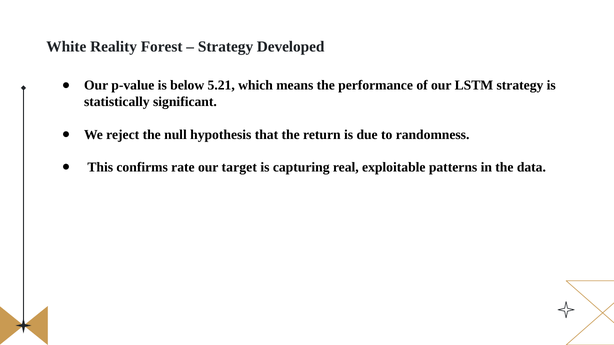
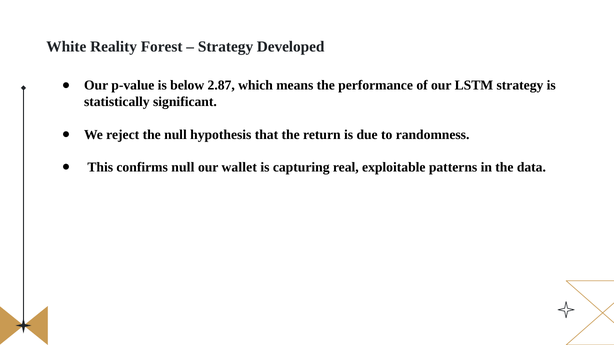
5.21: 5.21 -> 2.87 (221, 86)
confirms rate: rate -> null (183, 167)
target: target -> wallet (239, 167)
